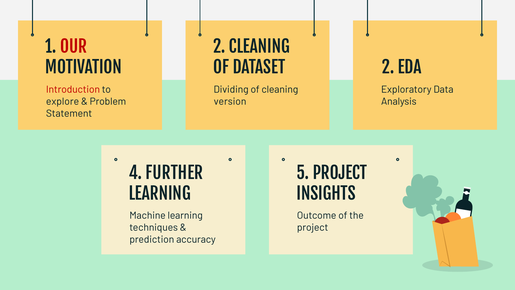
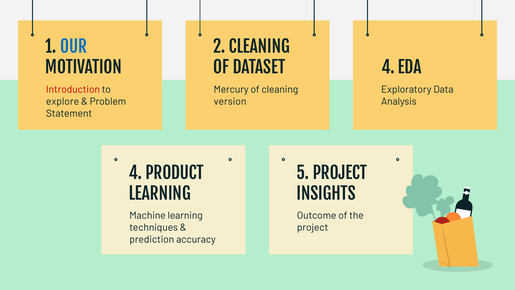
OUR colour: red -> blue (74, 47)
DATASET 2: 2 -> 4 (388, 68)
Dividing: Dividing -> Mercury (231, 89)
FURTHER: FURTHER -> PRODUCT (175, 173)
